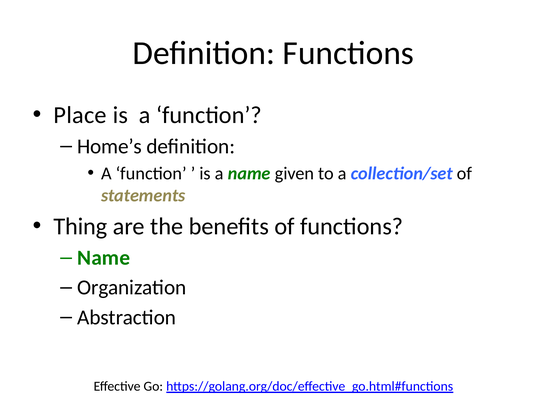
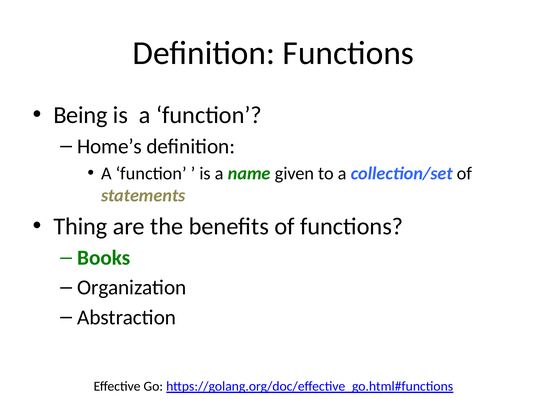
Place: Place -> Being (80, 115)
Name: Name -> Books (104, 257)
